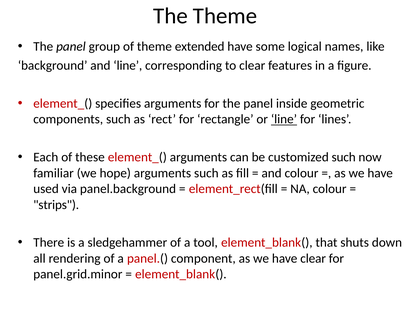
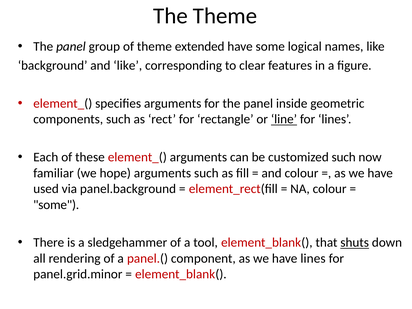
and line: line -> like (128, 66)
strips: strips -> some (56, 205)
shuts underline: none -> present (355, 243)
have clear: clear -> lines (313, 258)
